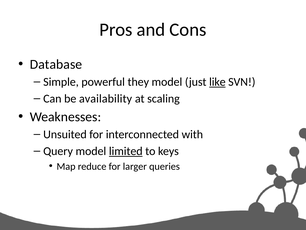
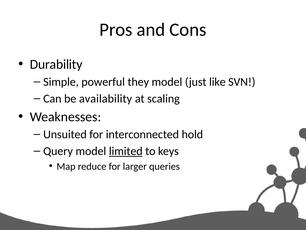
Database: Database -> Durability (56, 64)
like underline: present -> none (217, 82)
with: with -> hold (192, 134)
